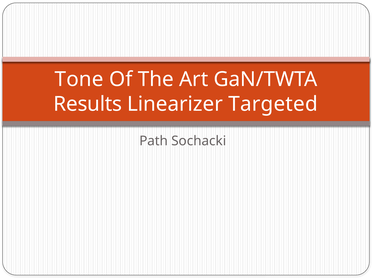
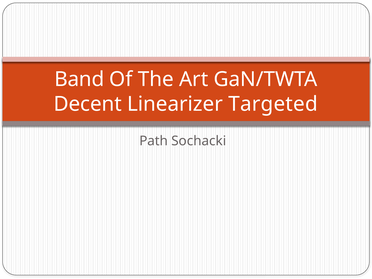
Tone: Tone -> Band (79, 79)
Results: Results -> Decent (88, 104)
